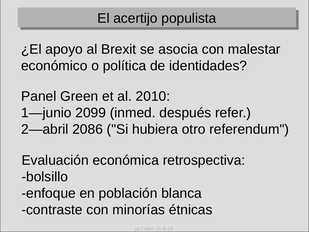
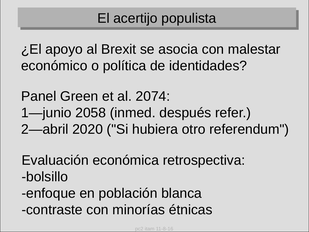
2010: 2010 -> 2074 (153, 96)
2099: 2099 -> 2058 (91, 113)
2086: 2086 -> 2020 (88, 129)
